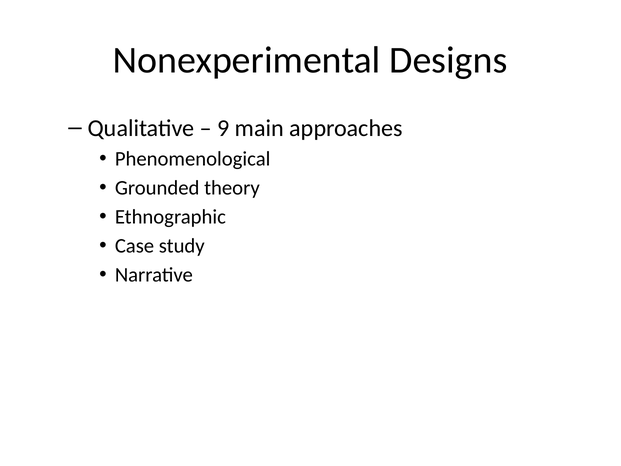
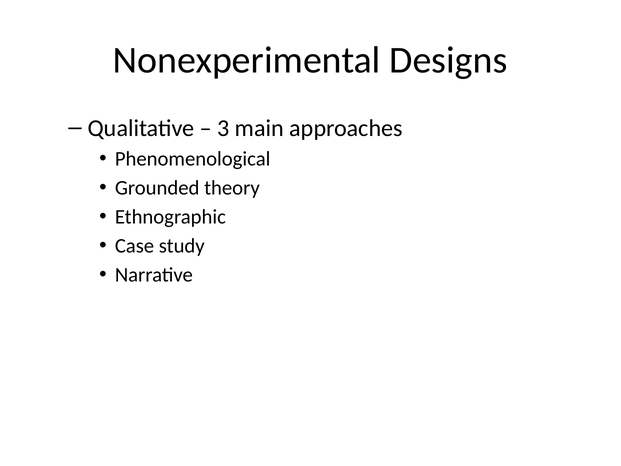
9: 9 -> 3 (223, 128)
